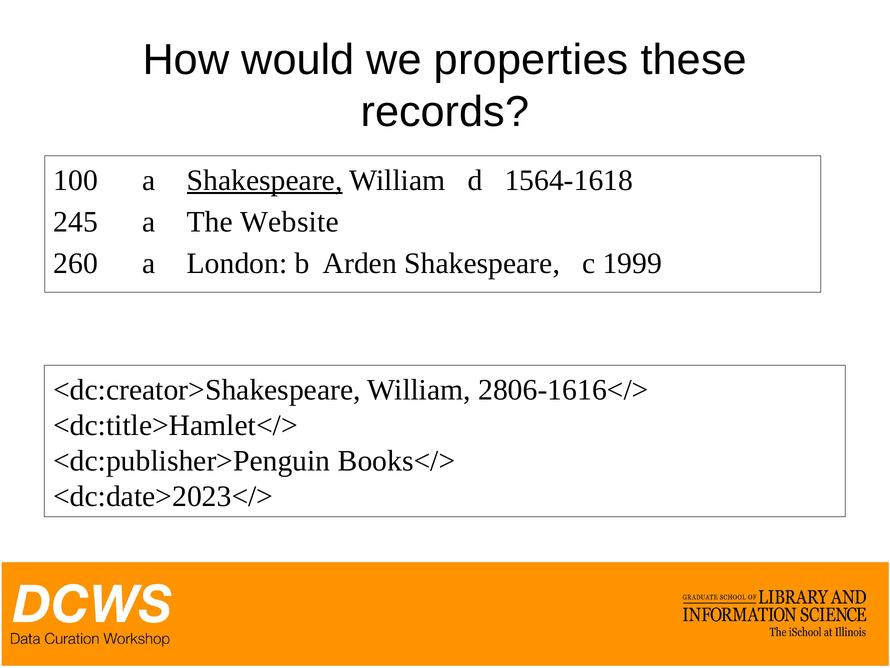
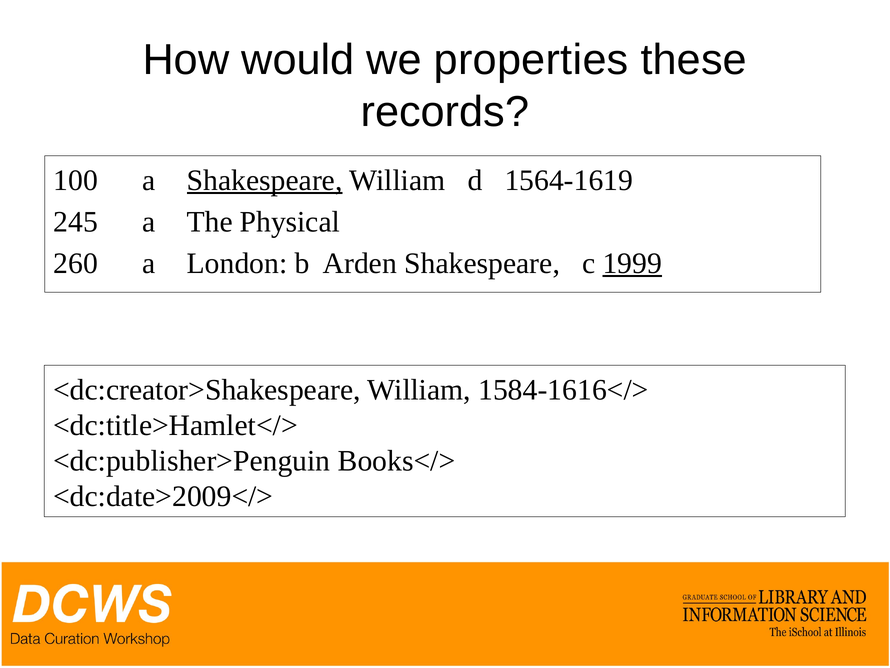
1564-1618: 1564-1618 -> 1564-1619 (569, 180)
Website: Website -> Physical (290, 222)
1999 underline: none -> present (632, 263)
2806-1616</>: 2806-1616</> -> 1584-1616</> (563, 389)
<dc:date>2023</>: <dc:date>2023</> -> <dc:date>2009</> (163, 496)
